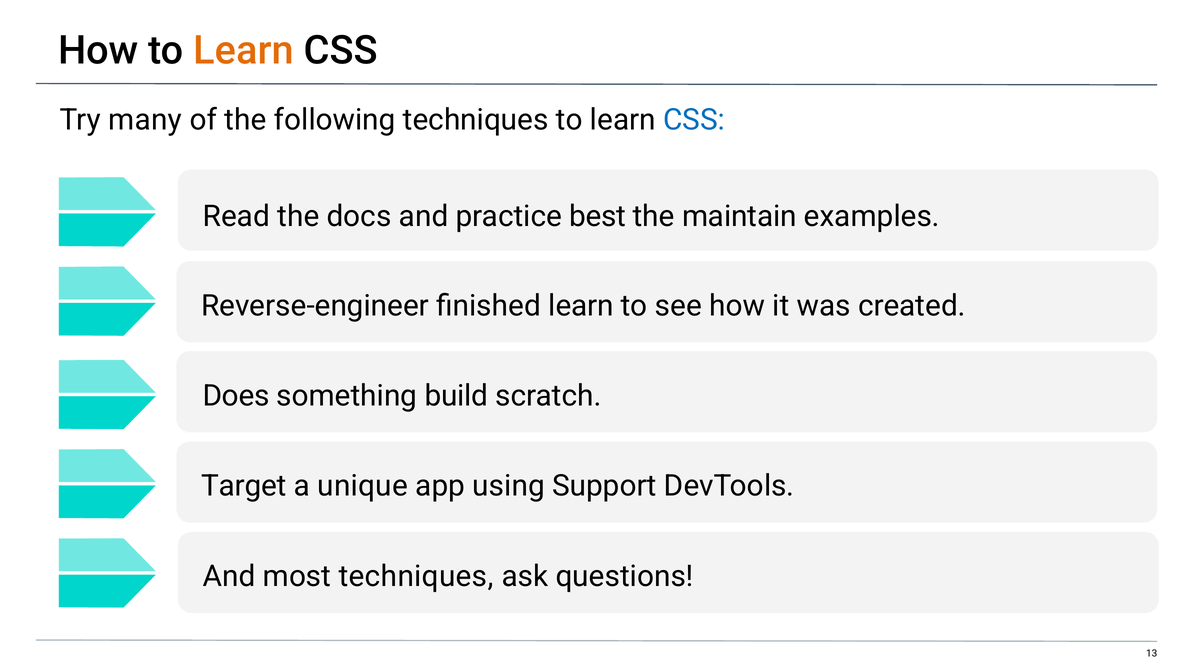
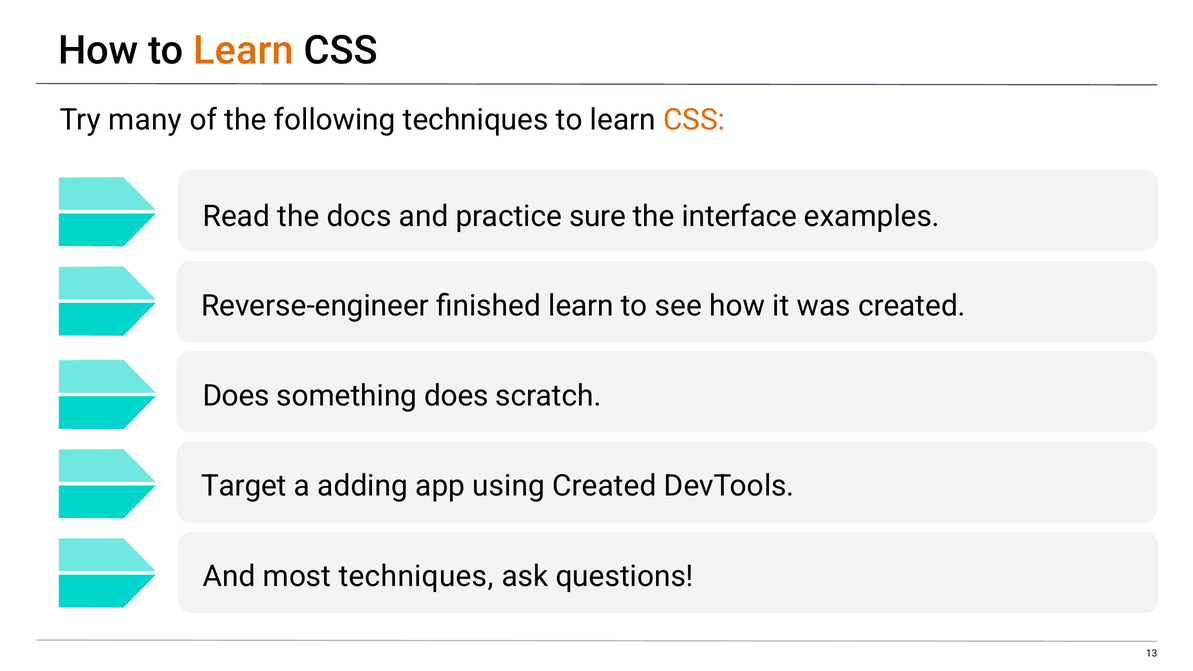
CSS colour: blue -> orange (694, 120)
best: best -> sure (598, 216)
maintain: maintain -> interface (739, 216)
something build: build -> does (456, 396)
unique: unique -> adding (363, 486)
using Support: Support -> Created (604, 486)
